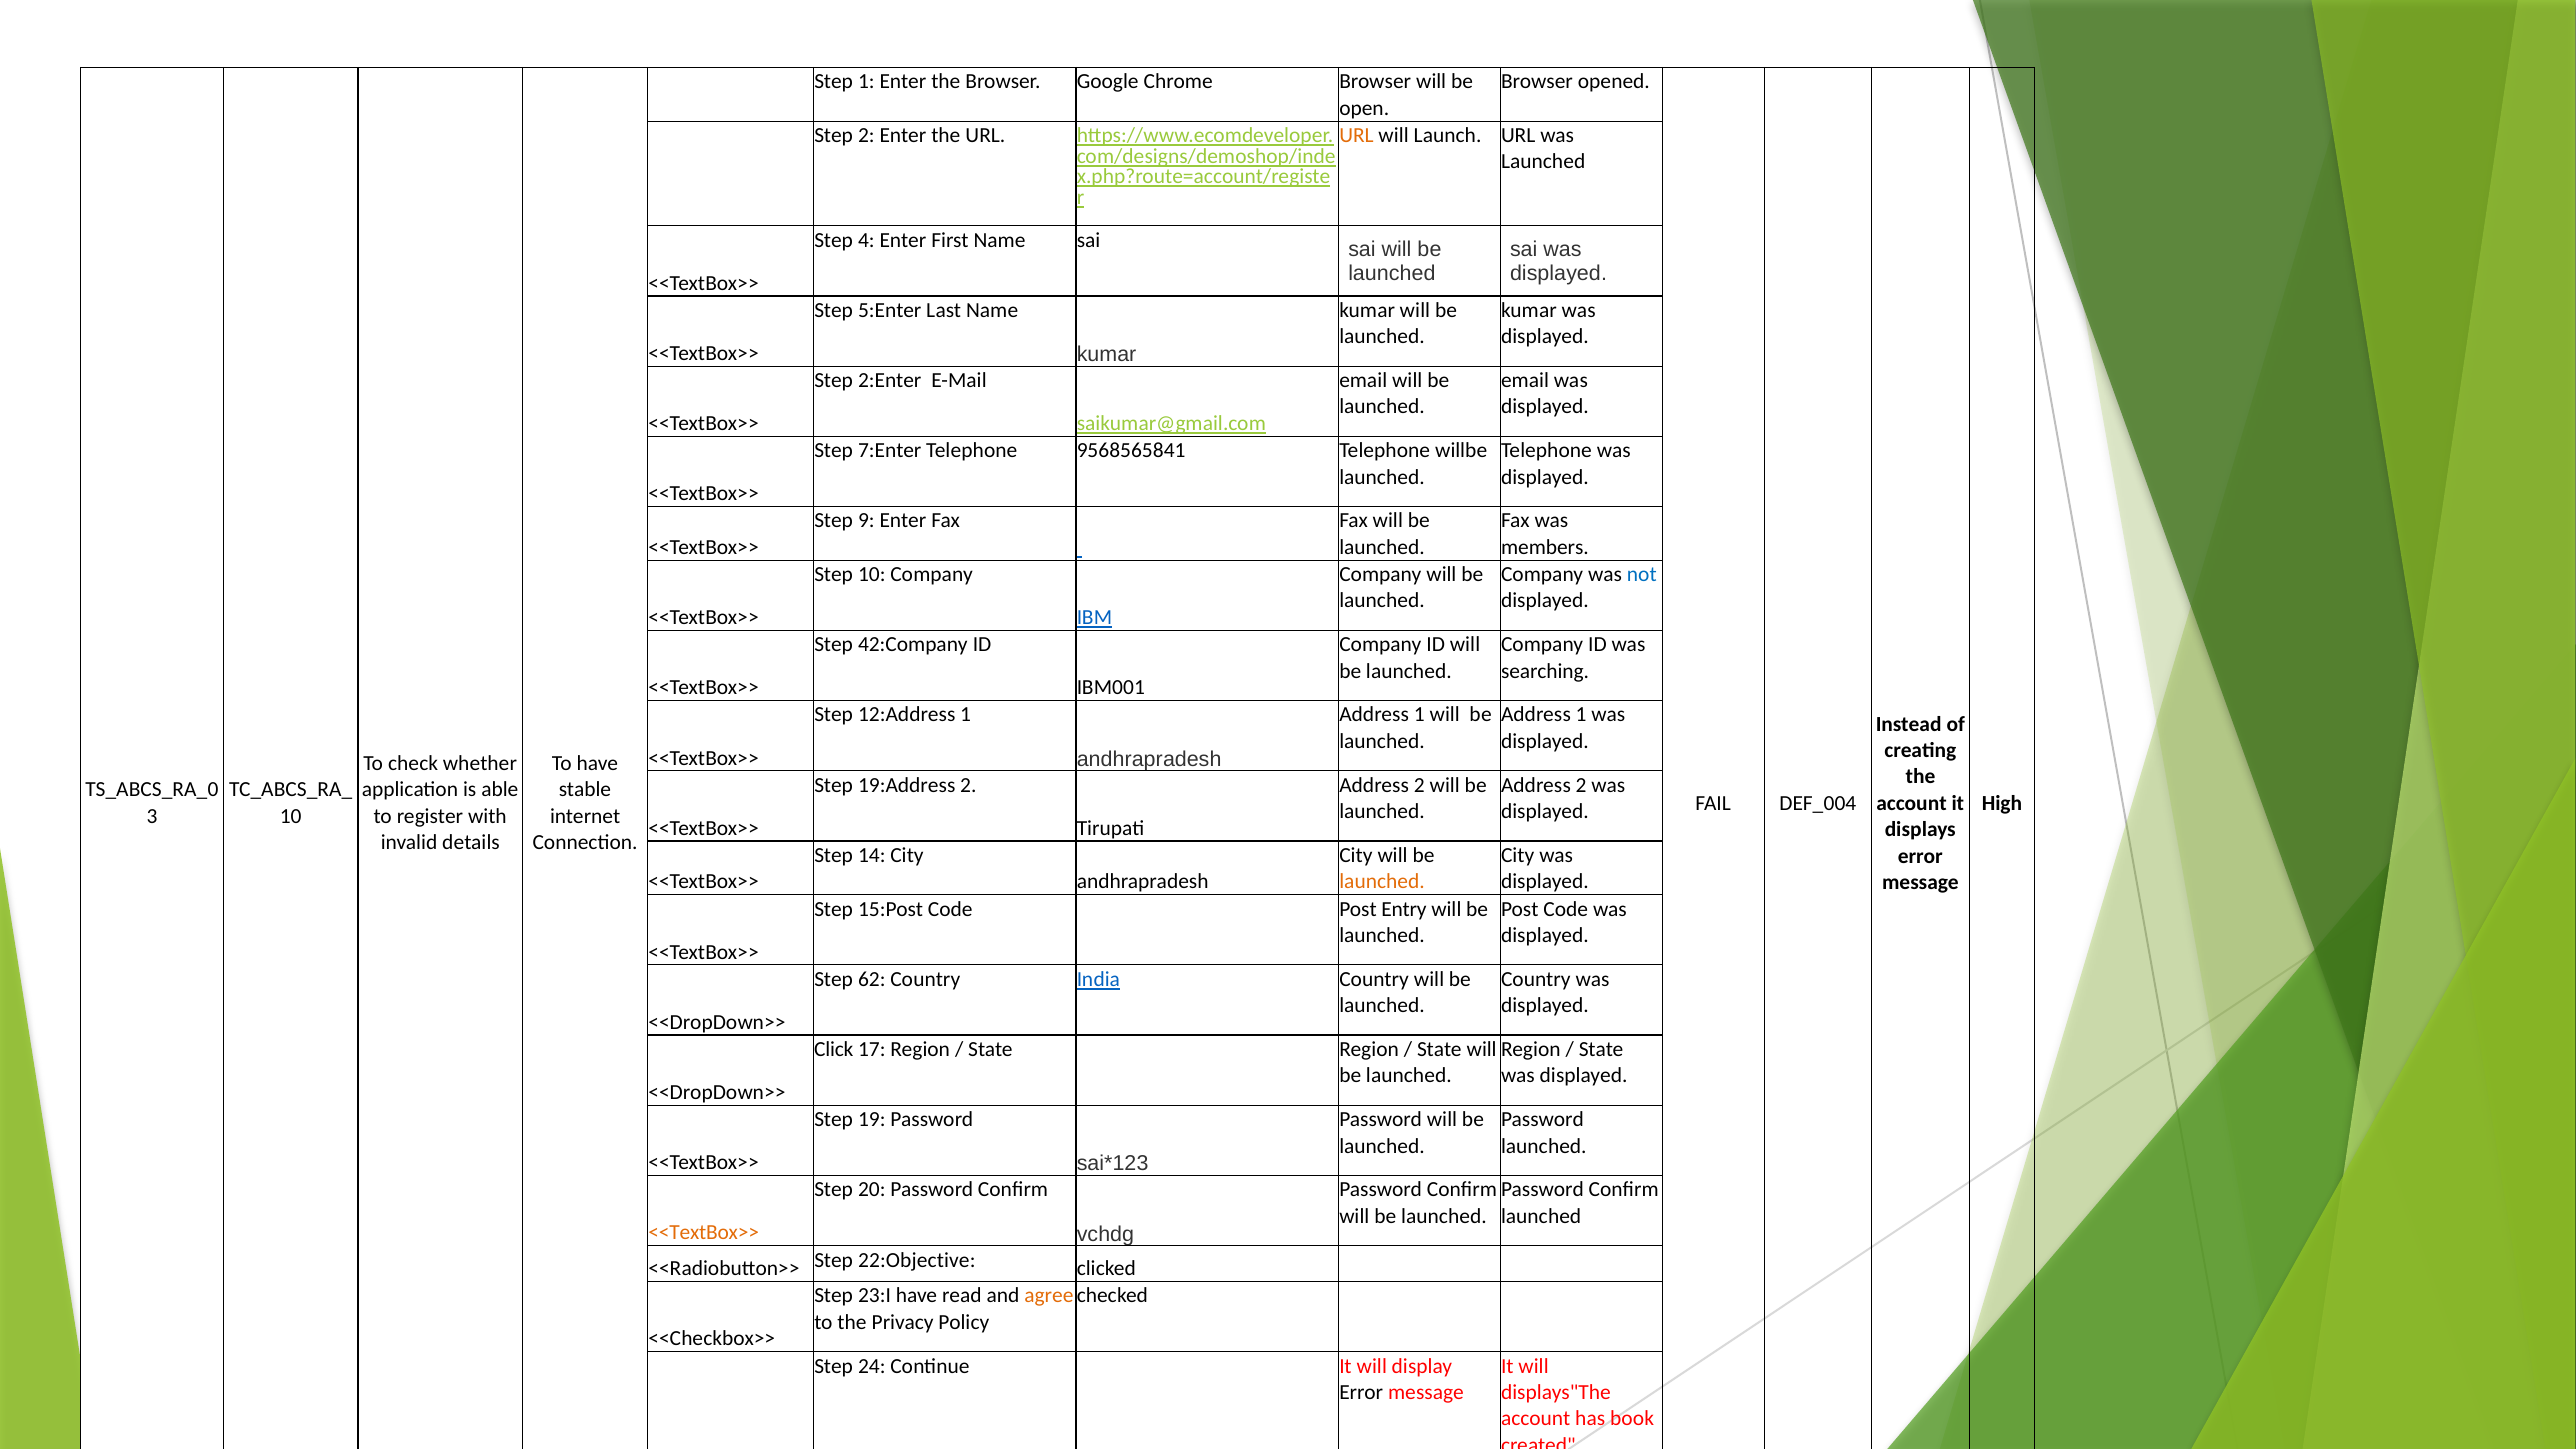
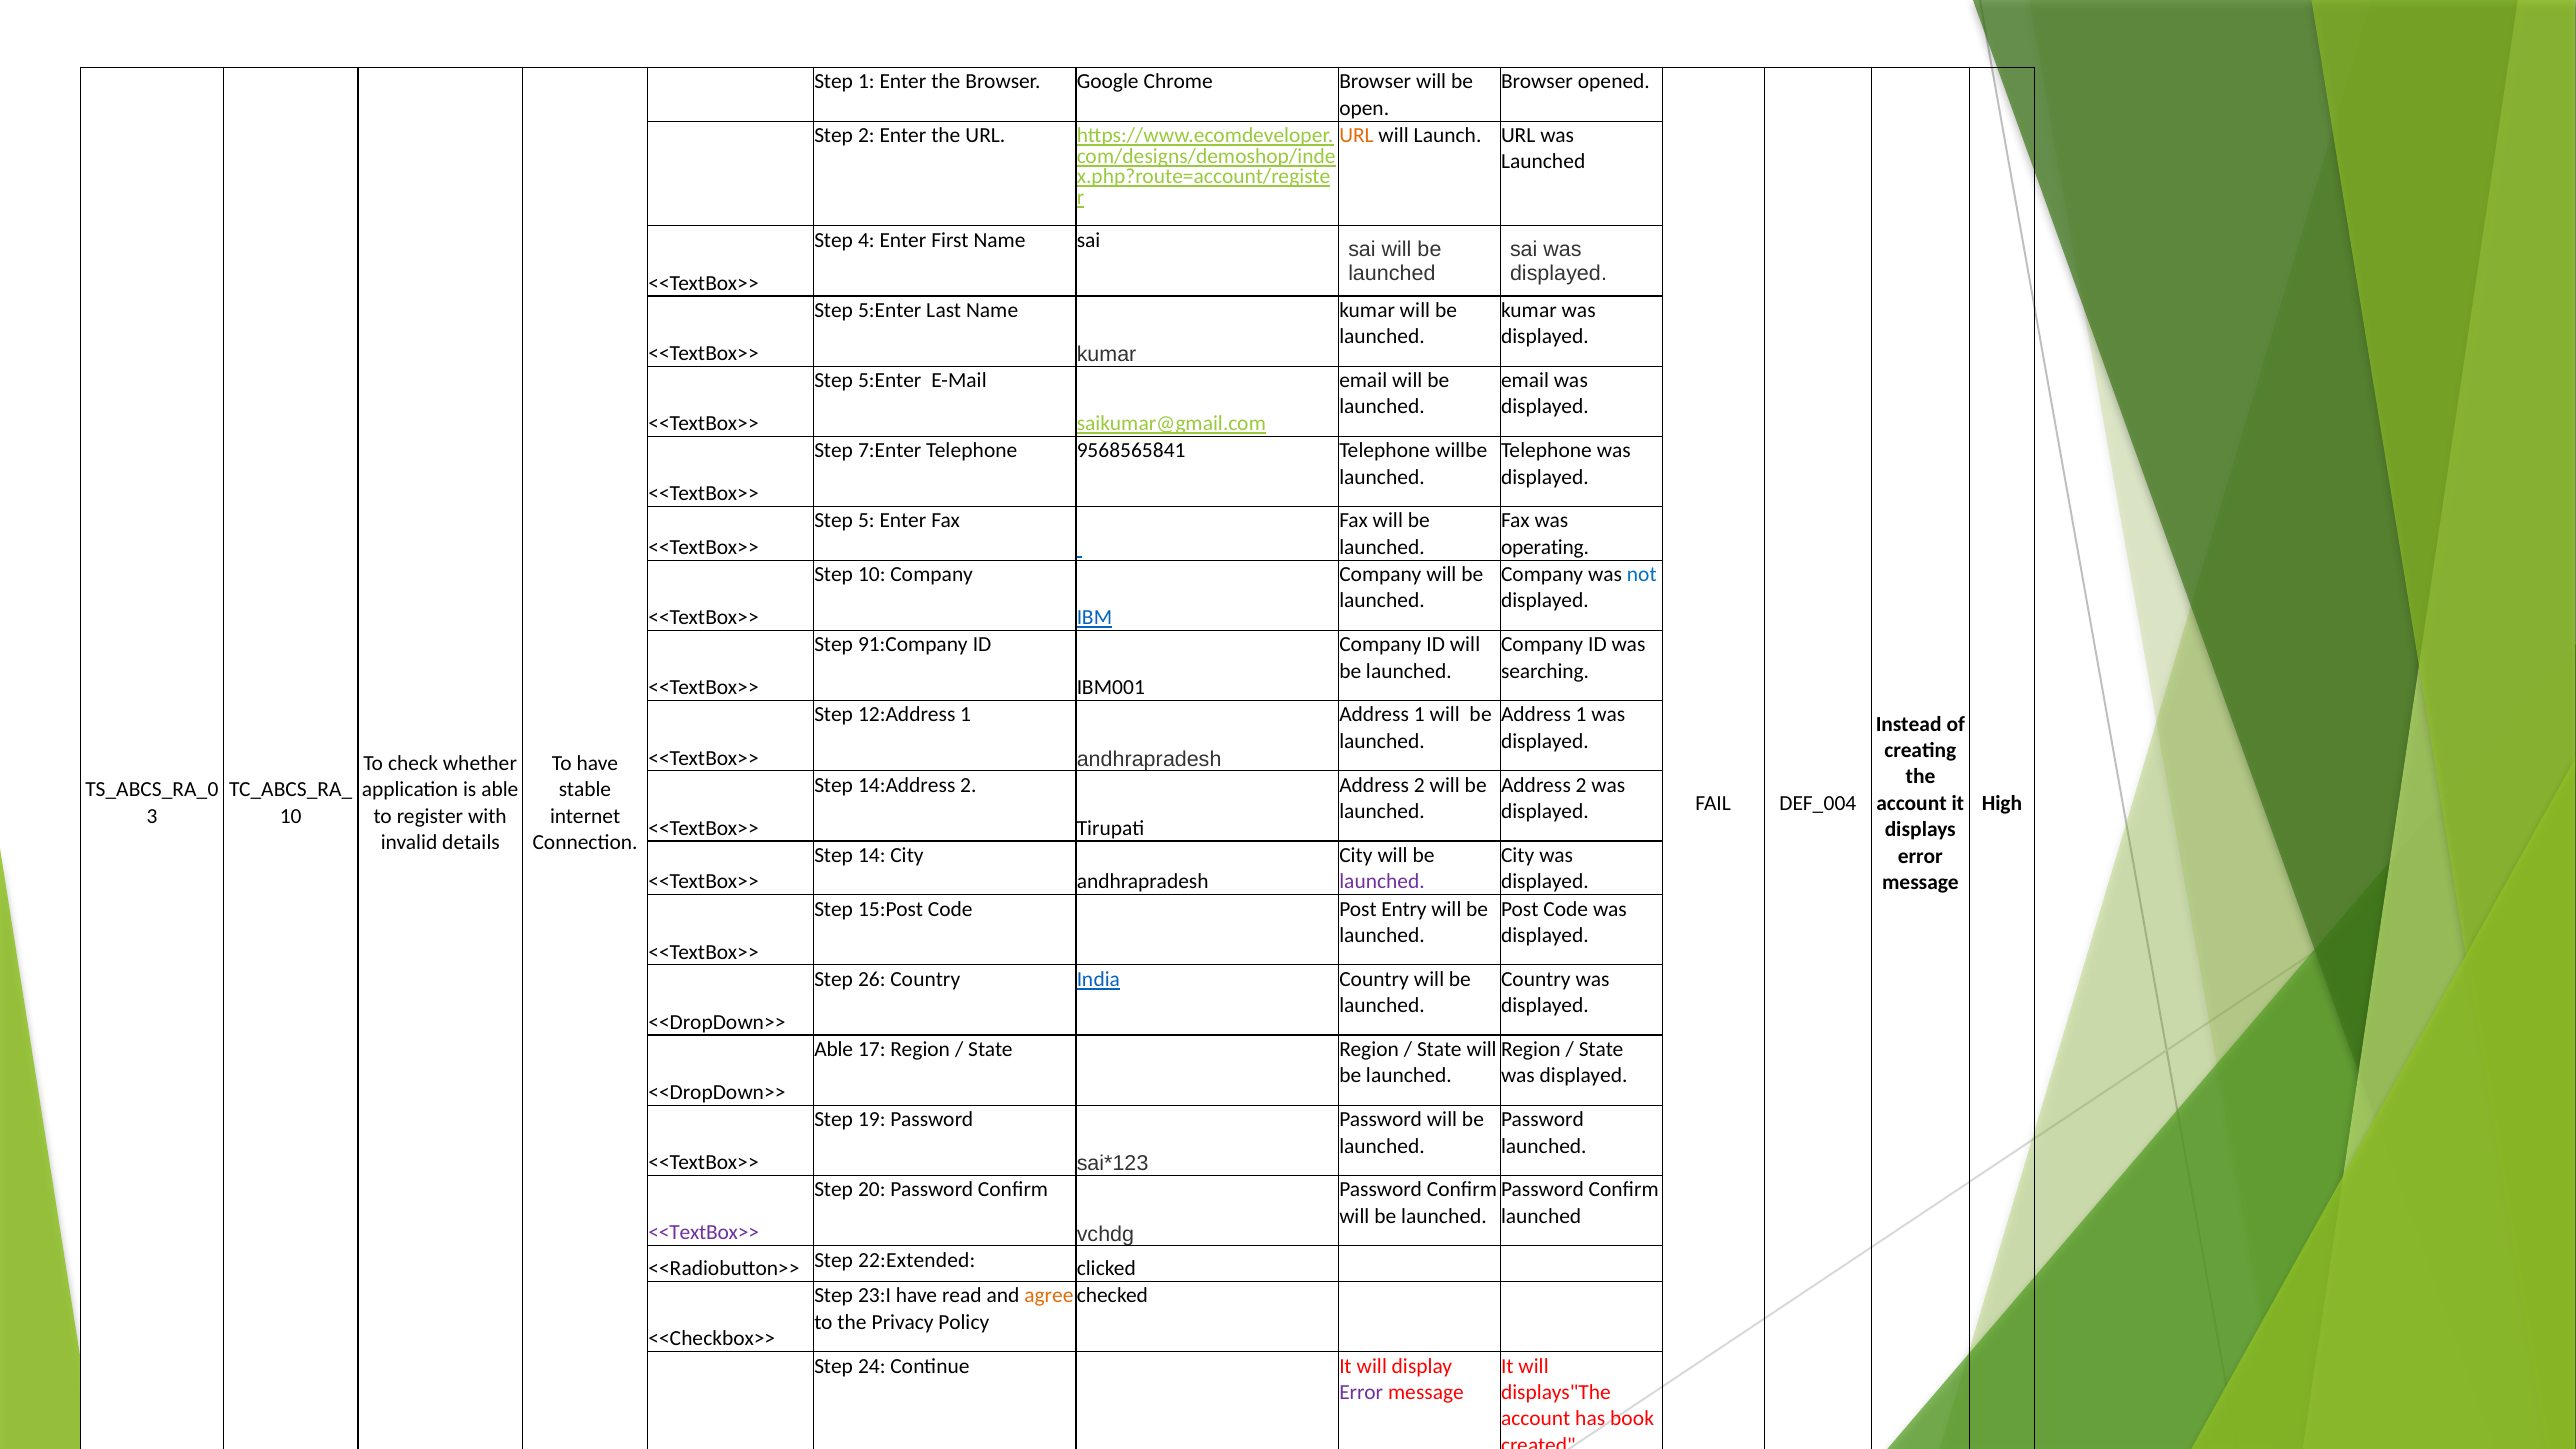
2:Enter: 2:Enter -> 5:Enter (890, 380)
9: 9 -> 5 (866, 521)
members: members -> operating (1545, 547)
42:Company: 42:Company -> 91:Company (913, 645)
19:Address: 19:Address -> 14:Address (907, 785)
launched colour: orange -> purple (1382, 882)
62: 62 -> 26 (872, 979)
Click: Click -> Able (834, 1049)
<<TextBox>> colour: orange -> purple (704, 1233)
22:Objective: 22:Objective -> 22:Extended (917, 1260)
Error colour: black -> purple (1361, 1392)
